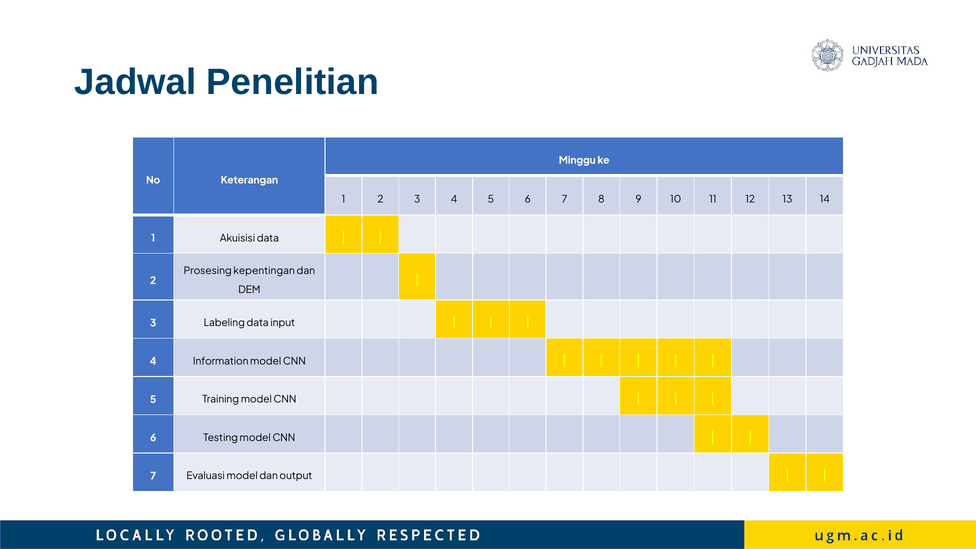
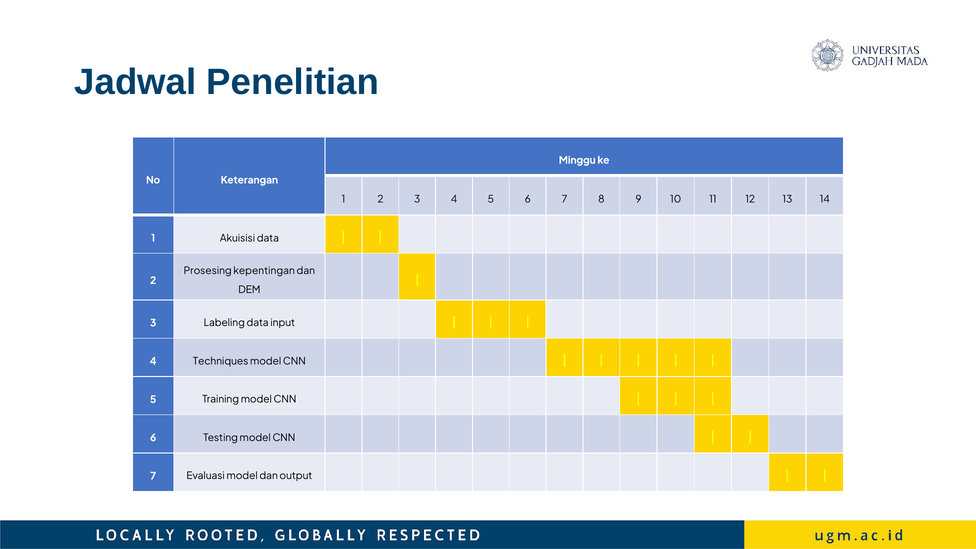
Information: Information -> Techniques (221, 361)
